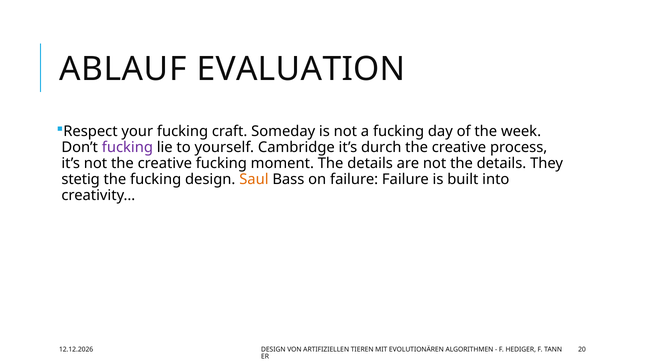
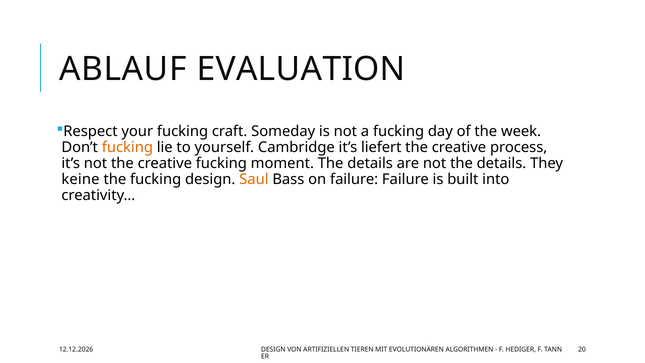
fucking colour: purple -> orange (127, 147)
durch: durch -> liefert (381, 147)
stetig: stetig -> keine (80, 179)
